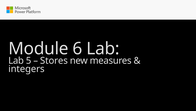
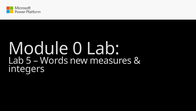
6: 6 -> 0 (77, 48)
Stores: Stores -> Words (54, 60)
